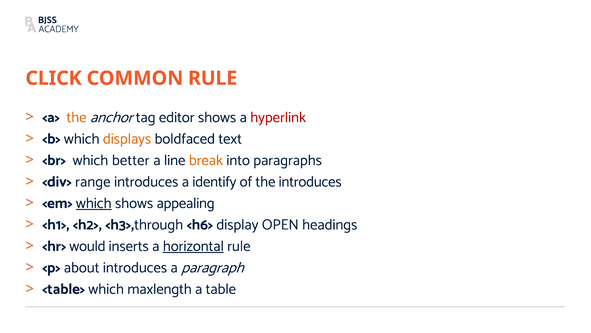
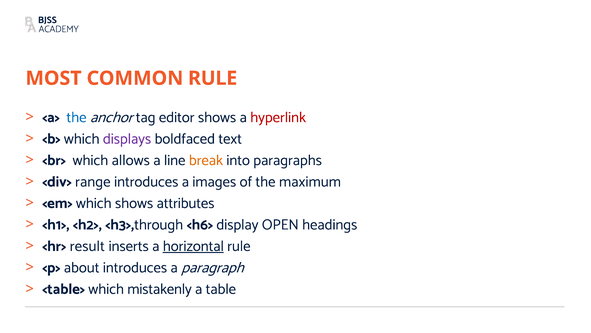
CLICK: CLICK -> MOST (54, 78)
the colour: orange -> blue (76, 117)
displays colour: orange -> purple (127, 138)
better: better -> allows (131, 160)
identify: identify -> images (214, 181)
the introduces: introduces -> maximum (310, 181)
which underline: present -> none (94, 203)
appealing: appealing -> attributes (186, 203)
would: would -> result (87, 246)
maxlength: maxlength -> mistakenly (160, 288)
